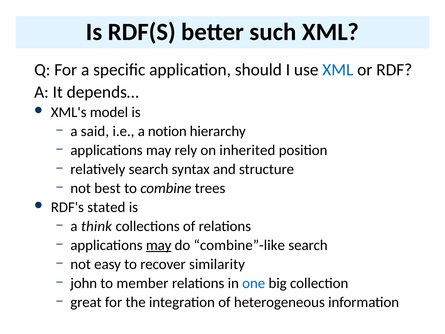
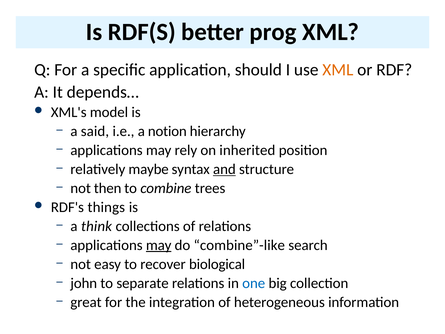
such: such -> prog (273, 32)
XML colour: blue -> orange (338, 70)
relatively search: search -> maybe (149, 169)
and underline: none -> present (224, 169)
best: best -> then (108, 188)
stated: stated -> things (106, 207)
similarity: similarity -> biological (217, 264)
member: member -> separate (143, 283)
